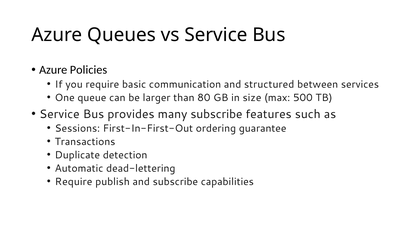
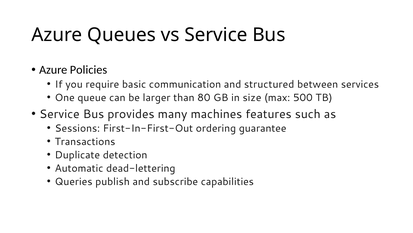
many subscribe: subscribe -> machines (216, 114)
Require: Require -> Queries (74, 181)
